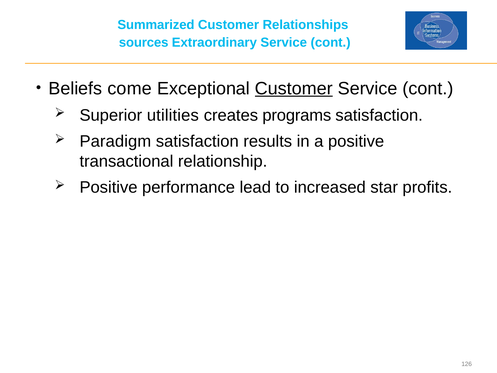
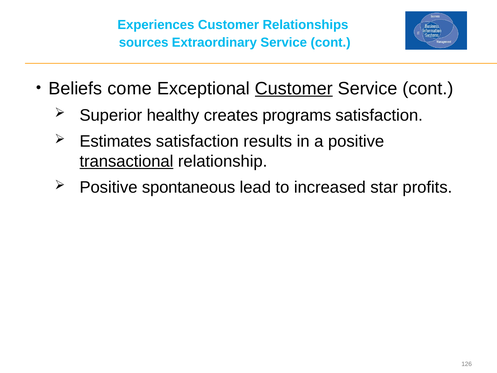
Summarized: Summarized -> Experiences (156, 25)
utilities: utilities -> healthy (173, 115)
Paradigm: Paradigm -> Estimates (115, 141)
transactional underline: none -> present (126, 161)
performance: performance -> spontaneous (189, 187)
